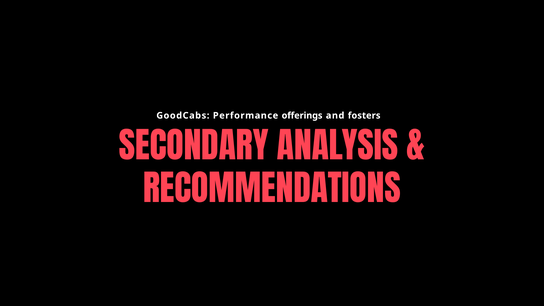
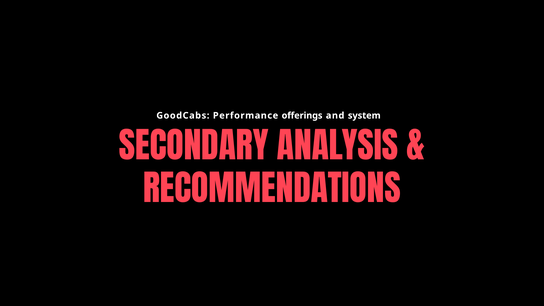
fosters: fosters -> system (364, 116)
